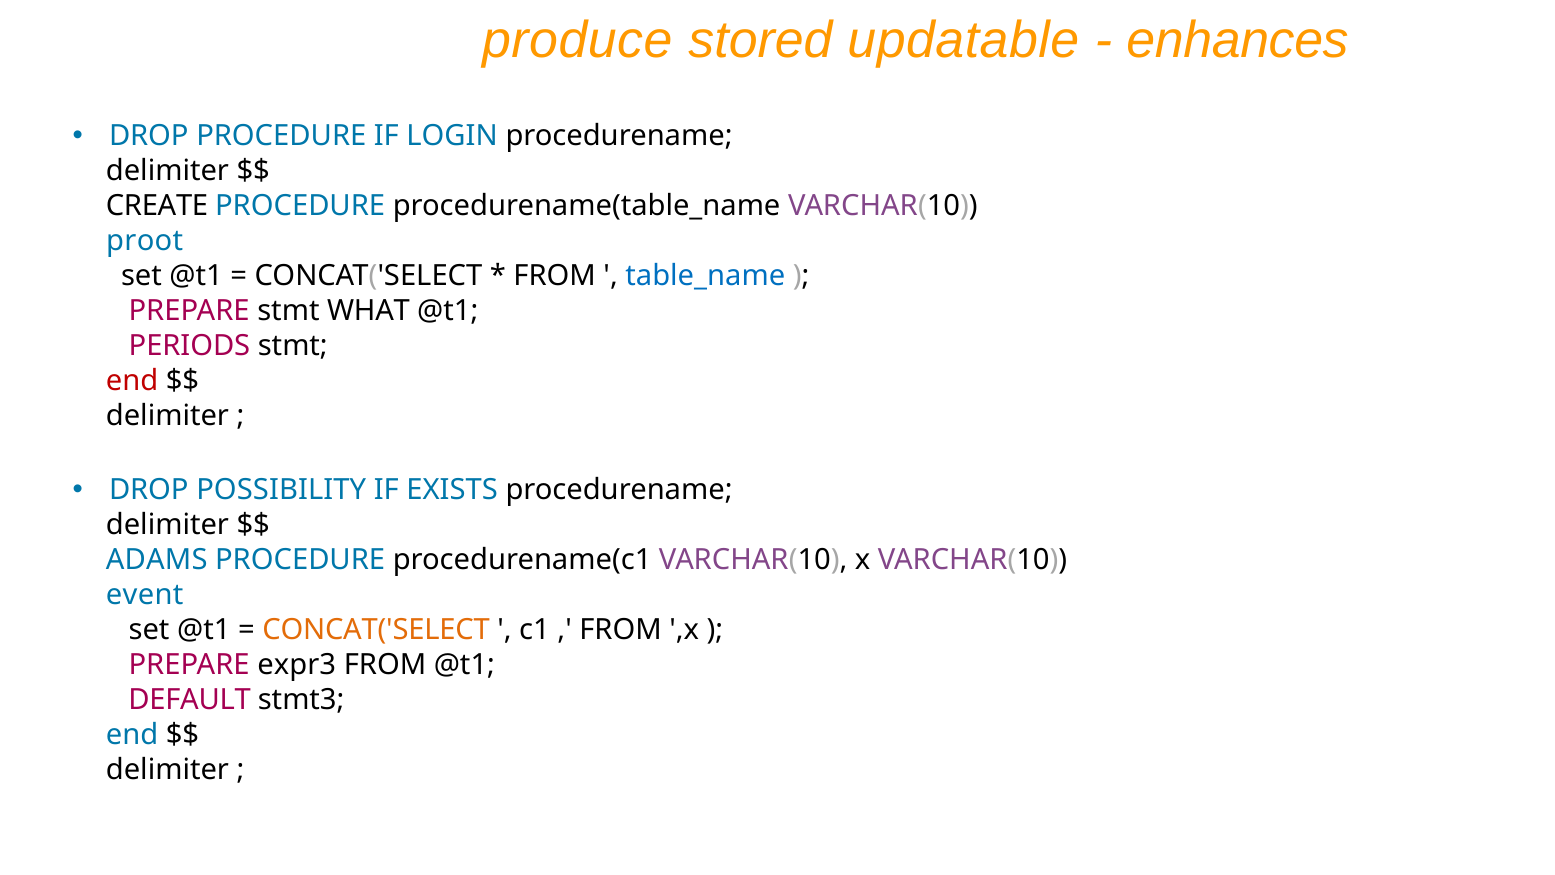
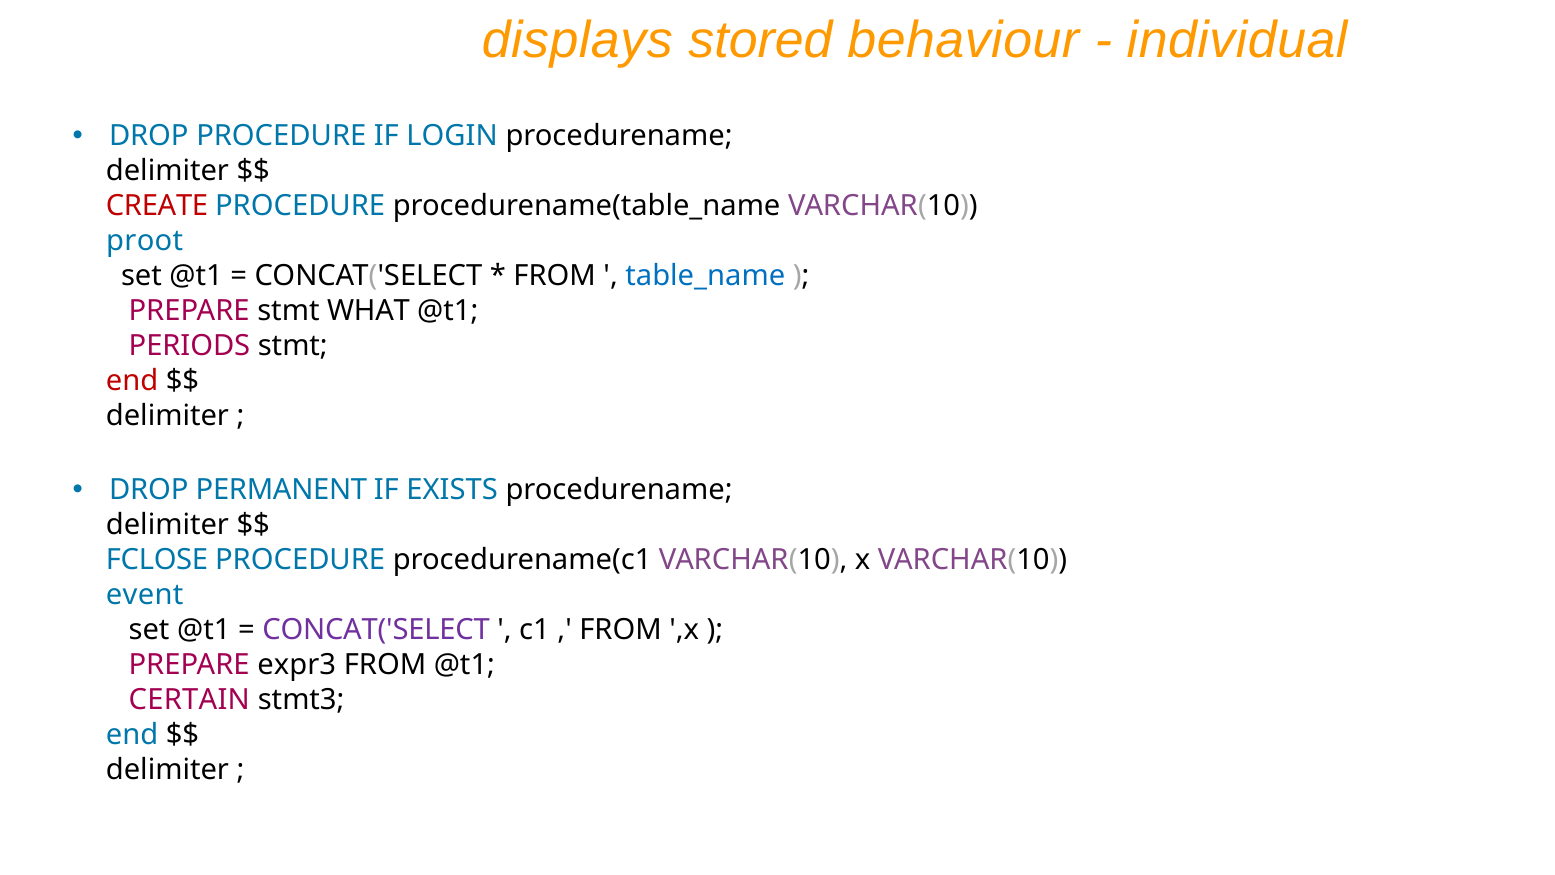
produce: produce -> displays (577, 40)
updatable: updatable -> behaviour (963, 40)
enhances: enhances -> individual (1237, 40)
CREATE colour: black -> red (157, 206)
POSSIBILITY: POSSIBILITY -> PERMANENT (281, 490)
ADAMS: ADAMS -> FCLOSE (157, 560)
CONCAT('SELECT colour: orange -> purple (376, 630)
DEFAULT: DEFAULT -> CERTAIN (189, 700)
